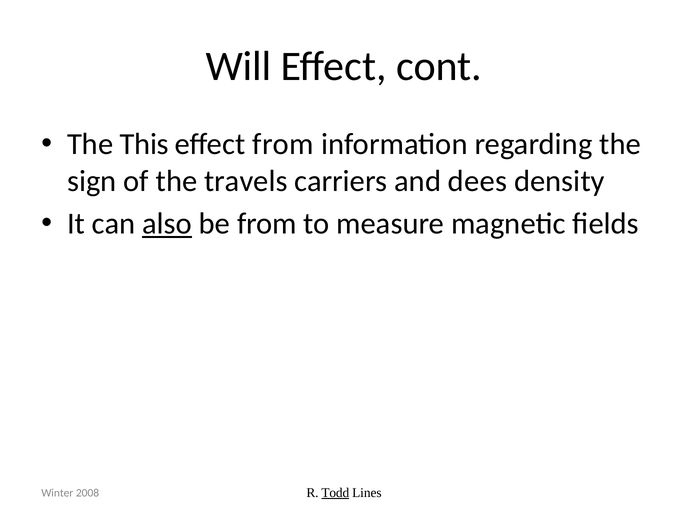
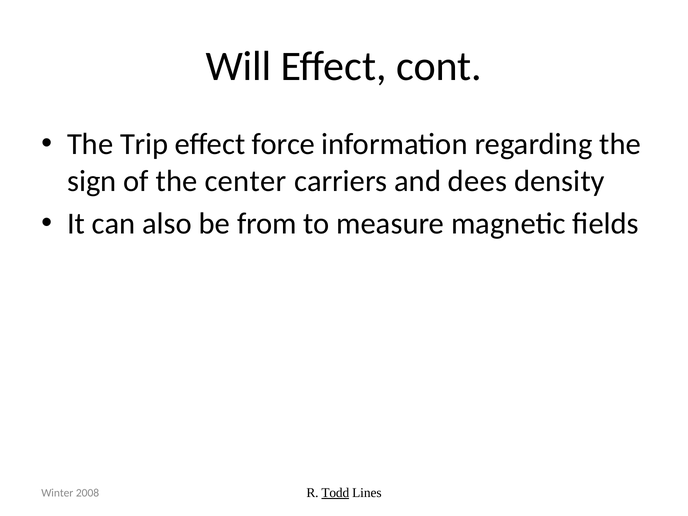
This: This -> Trip (144, 144)
effect from: from -> force (283, 144)
travels: travels -> center (246, 181)
also underline: present -> none (167, 224)
